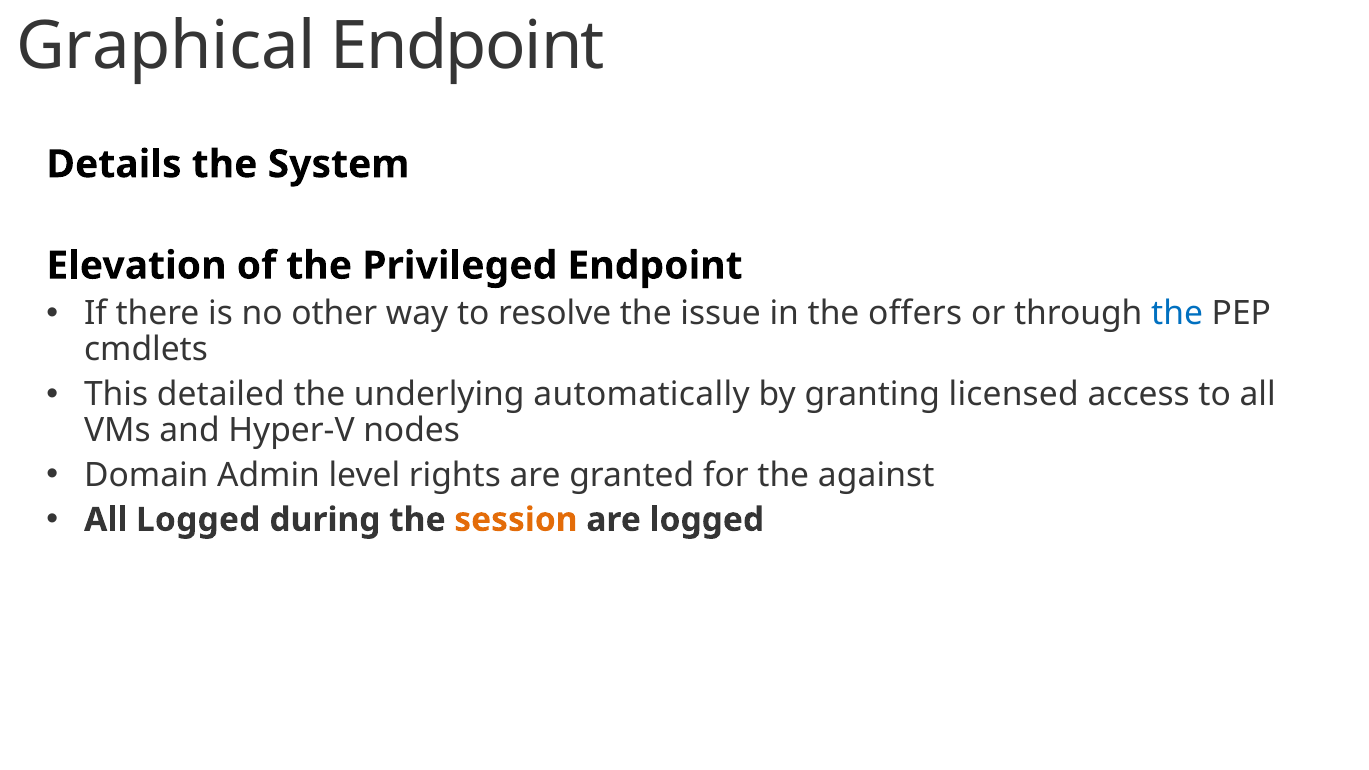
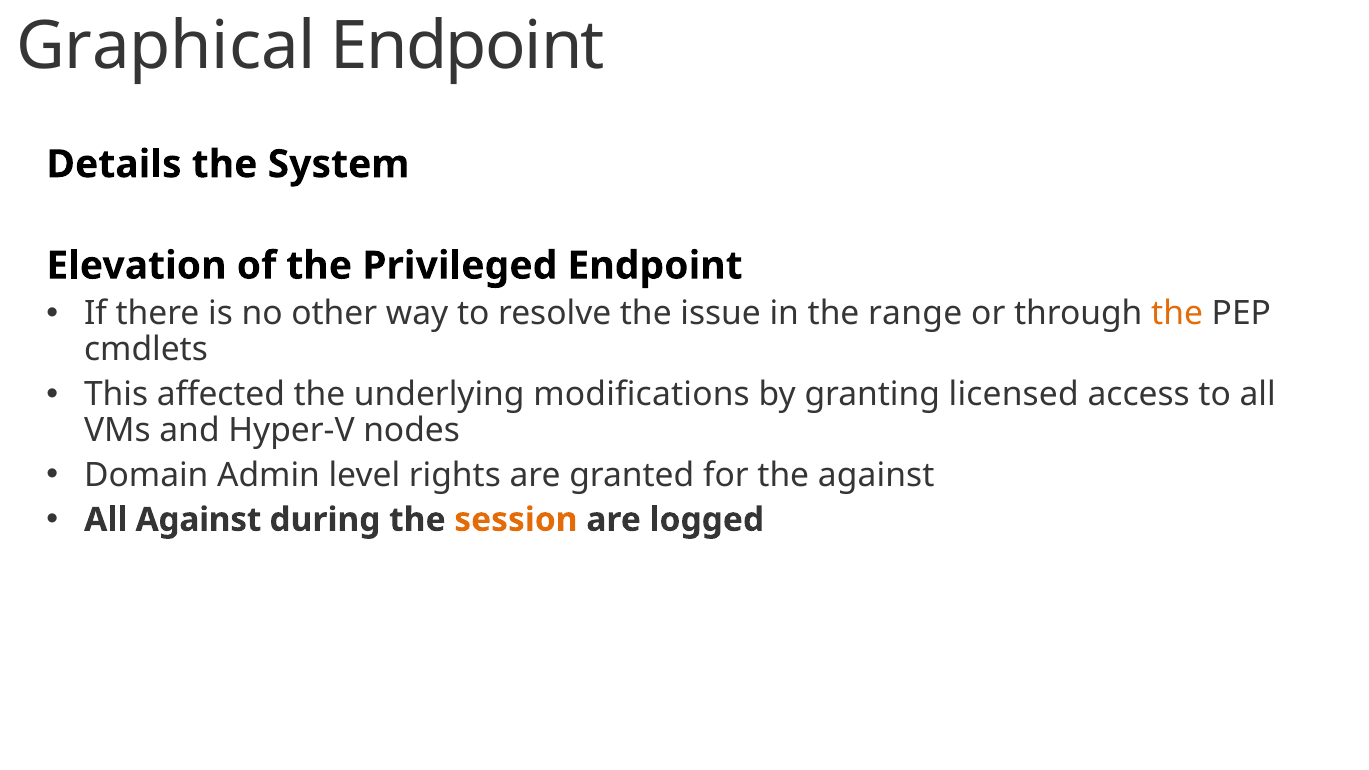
offers: offers -> range (915, 313)
the colour: blue -> orange (1177, 313)
detailed: detailed -> affected (221, 394)
automatically: automatically -> modifications (642, 394)
All Logged: Logged -> Against (198, 520)
